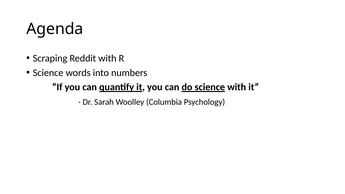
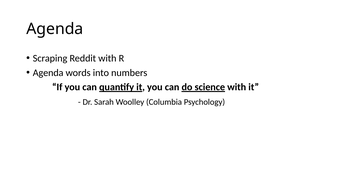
Science: Science -> Agenda (48, 73)
